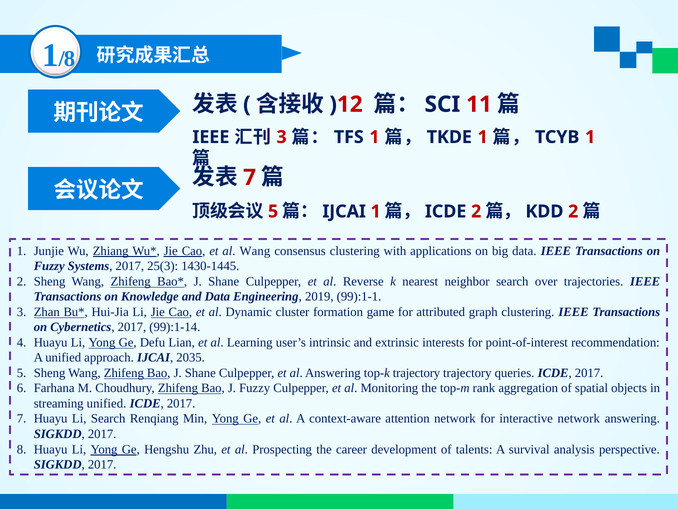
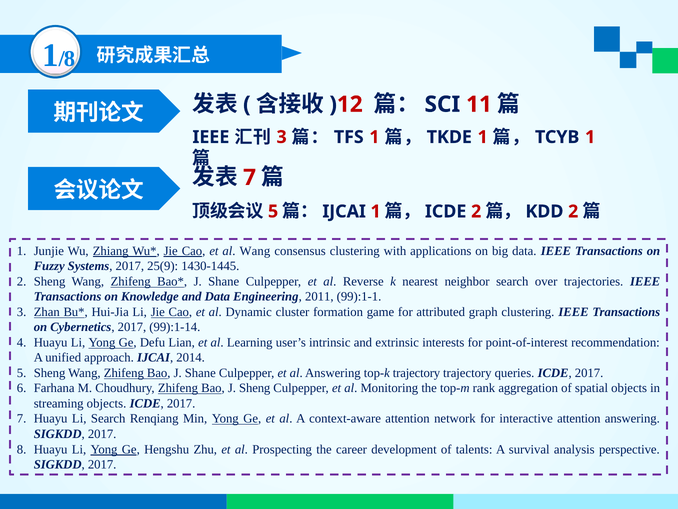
25(3: 25(3 -> 25(9 (163, 266)
2019: 2019 -> 2011 (319, 296)
2035: 2035 -> 2014 (191, 357)
J Fuzzy: Fuzzy -> Sheng (255, 388)
streaming unified: unified -> objects (107, 403)
interactive network: network -> attention (579, 418)
